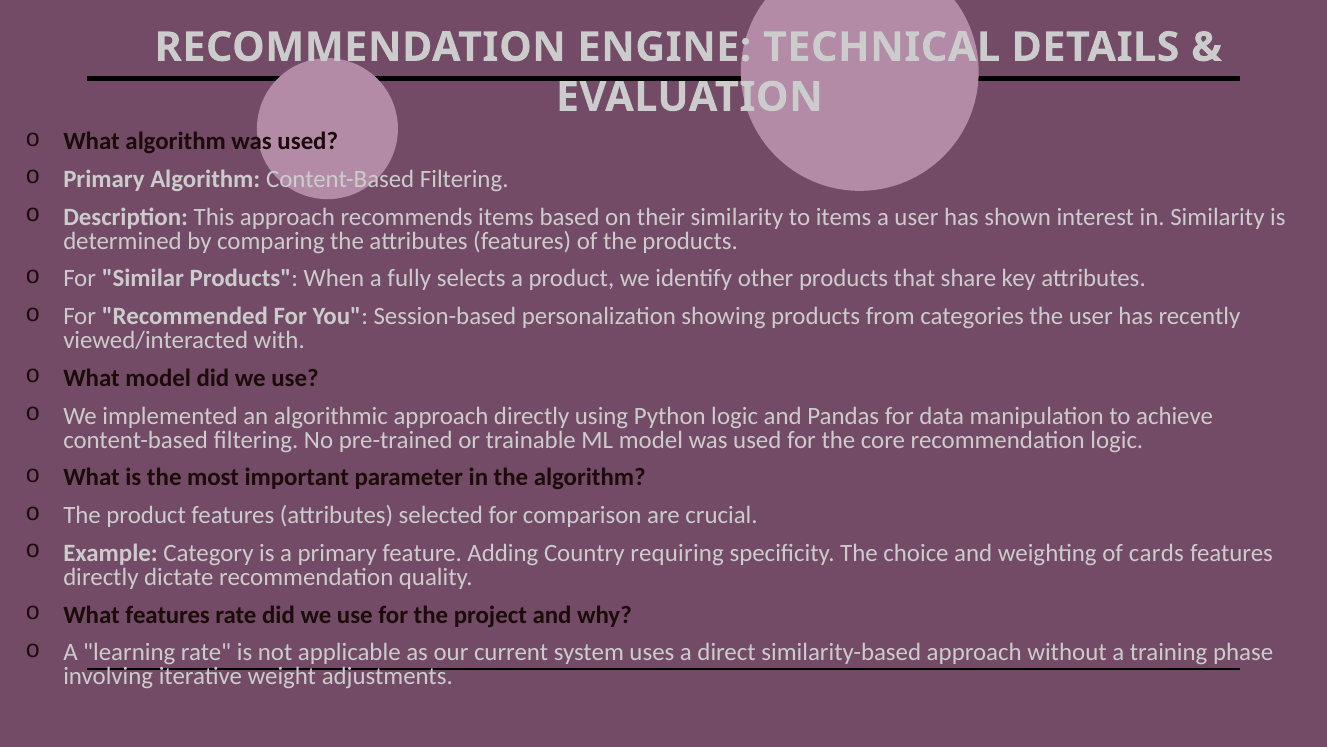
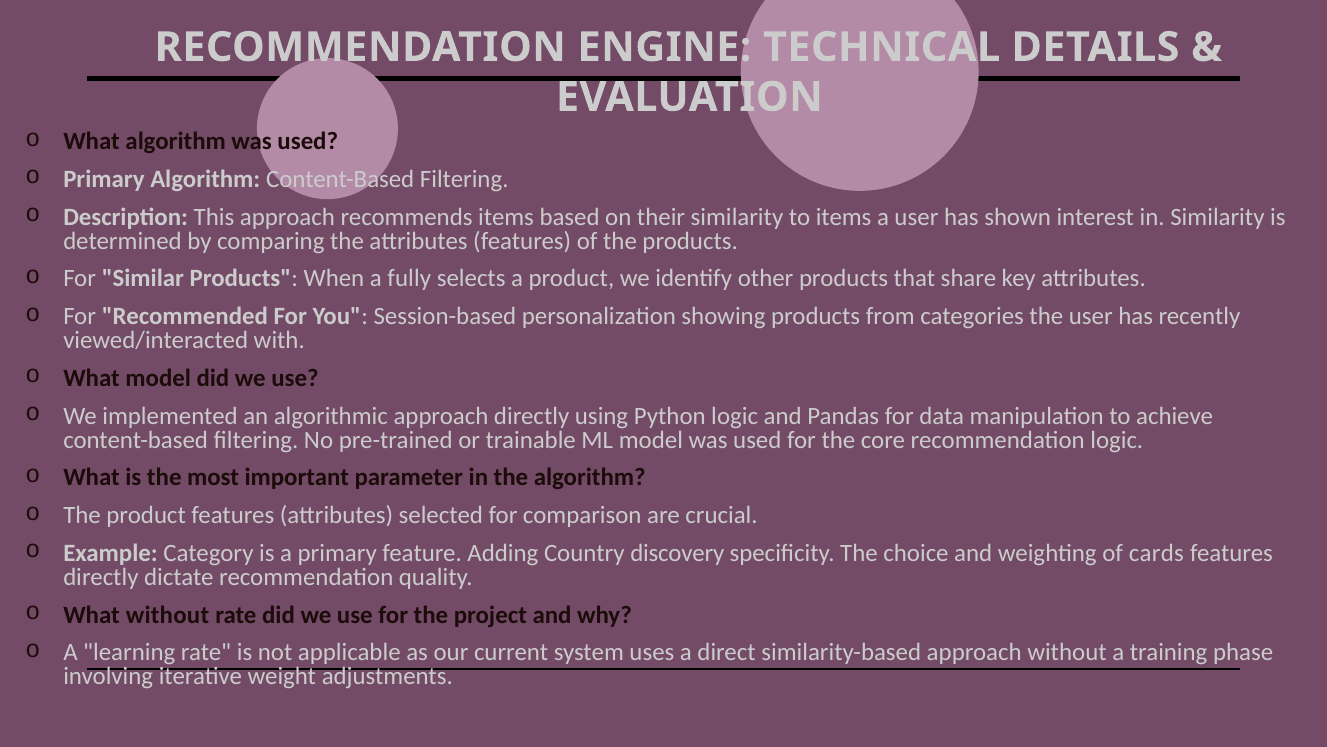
requiring: requiring -> discovery (677, 553)
What features: features -> without (167, 615)
